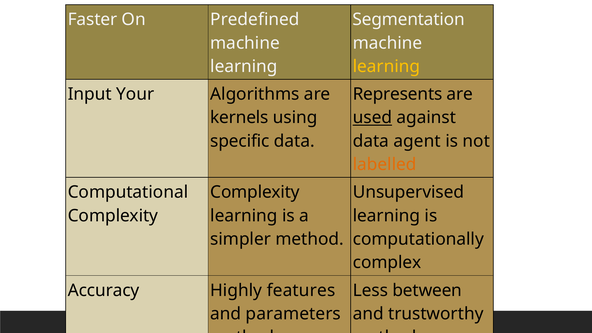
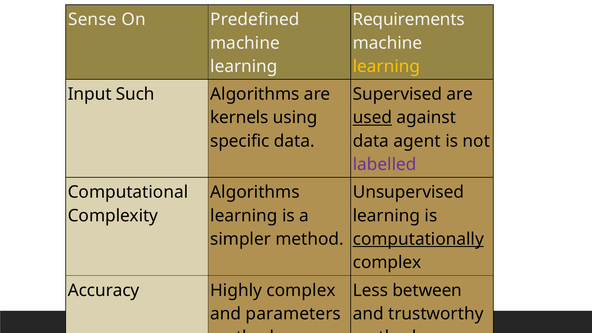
Faster: Faster -> Sense (92, 20)
Segmentation: Segmentation -> Requirements (409, 20)
Your: Your -> Such (135, 94)
Represents: Represents -> Supervised (397, 94)
labelled colour: orange -> purple (385, 165)
Complexity: Complexity -> Algorithms (255, 192)
computationally underline: none -> present (418, 239)
Highly features: features -> complex (301, 290)
